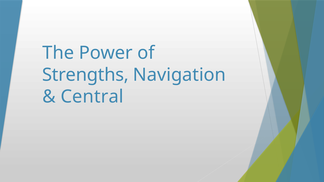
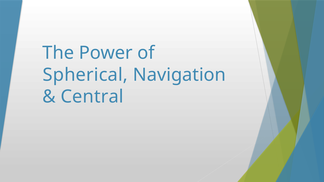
Strengths: Strengths -> Spherical (85, 75)
